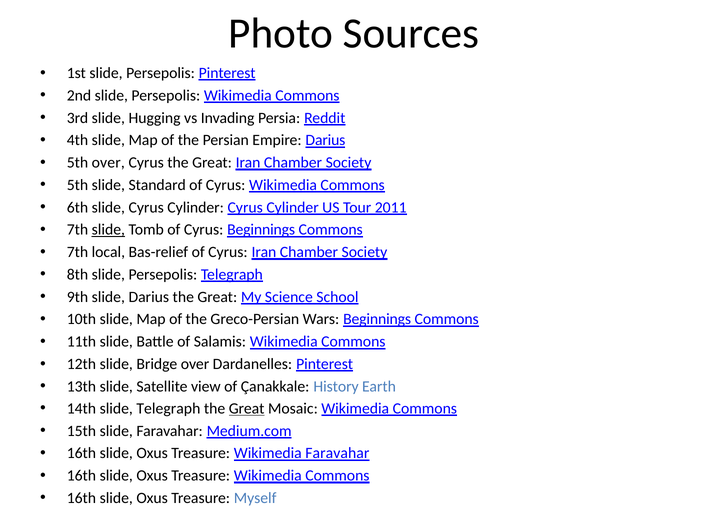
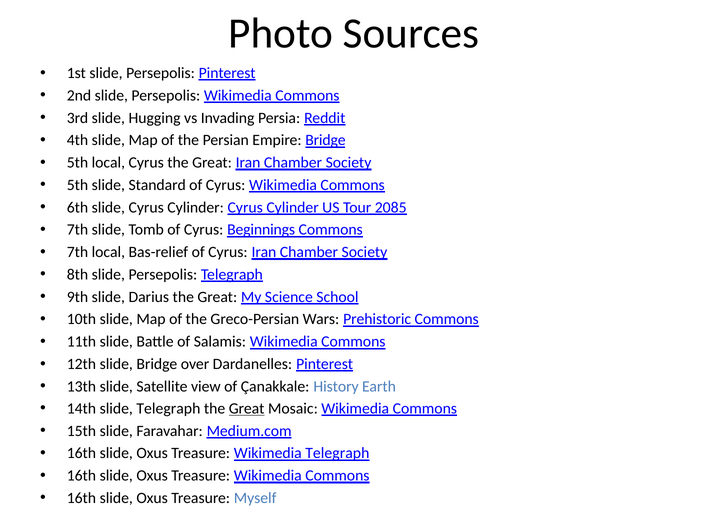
Empire Darius: Darius -> Bridge (325, 140)
5th over: over -> local (108, 163)
2011: 2011 -> 2085 (391, 207)
slide underline: present -> none (108, 230)
Wars Beginnings: Beginnings -> Prehistoric (377, 319)
Wikimedia Faravahar: Faravahar -> Telegraph (337, 453)
